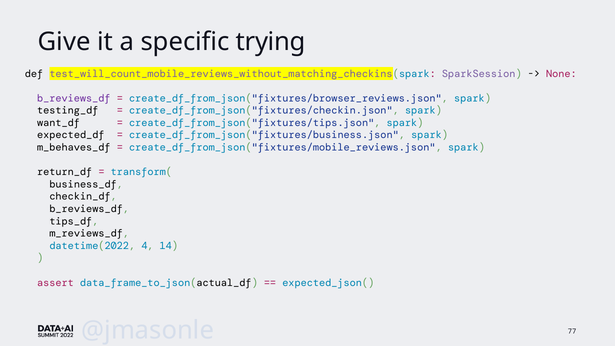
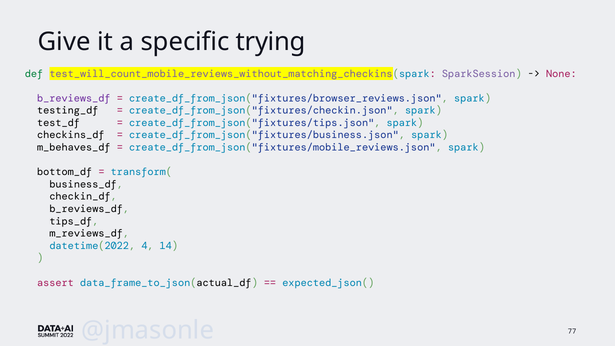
def colour: black -> green (34, 74)
want_df: want_df -> test_df (59, 123)
expected_df: expected_df -> checkins_df (71, 135)
return_df: return_df -> bottom_df (65, 172)
